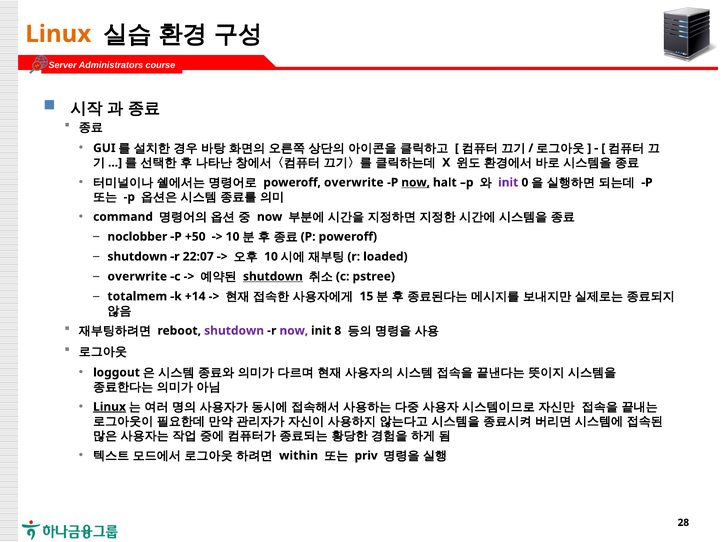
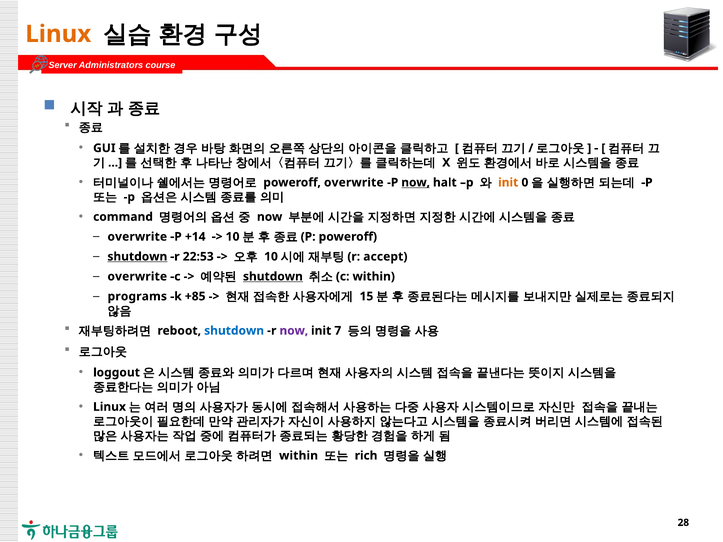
init colour: purple -> orange (508, 183)
noclobber: noclobber -> overwrite (137, 237)
+50: +50 -> +14 (195, 237)
shutdown underline: none -> present (137, 257)
22:07: 22:07 -> 22:53 (198, 257)
loaded: loaded -> accept (385, 257)
c pstree: pstree -> within (374, 277)
totalmem: totalmem -> programs (137, 296)
+14: +14 -> +85 (195, 296)
shutdown colour: purple -> blue (234, 331)
8: 8 -> 7 (338, 331)
Linux underline: present -> none (110, 407)
priv: priv -> rich (366, 456)
